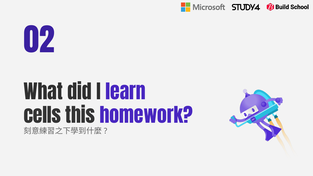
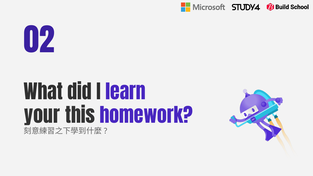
cells: cells -> your (42, 116)
